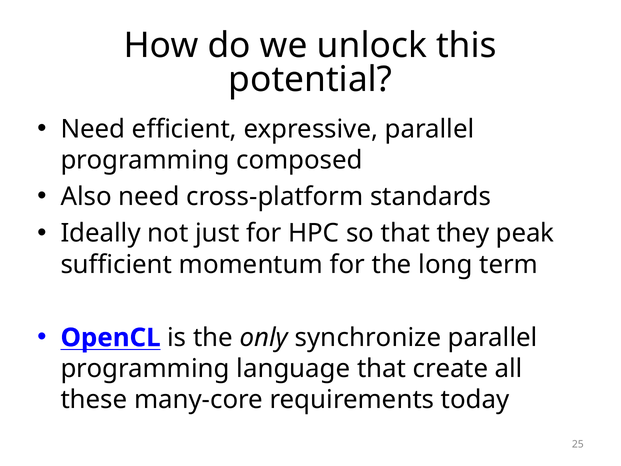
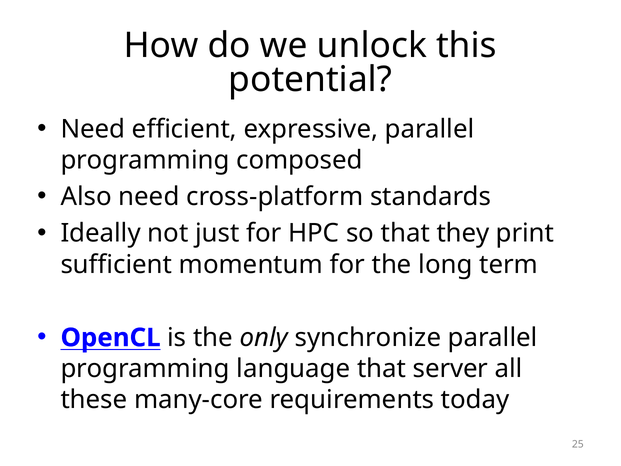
peak: peak -> print (525, 233)
create: create -> server (451, 369)
